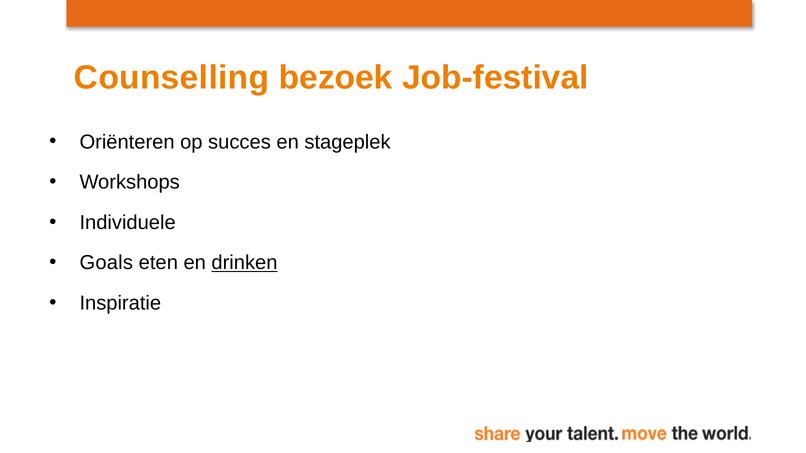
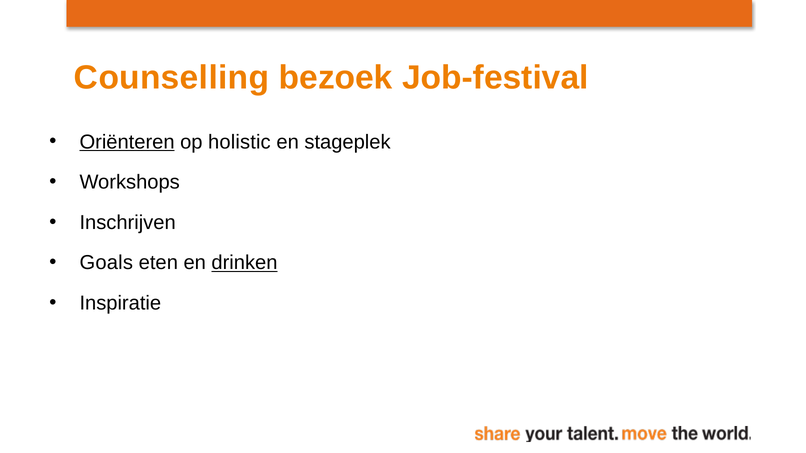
Oriënteren underline: none -> present (127, 142)
succes: succes -> holistic (239, 142)
Individuele: Individuele -> Inschrijven (128, 223)
